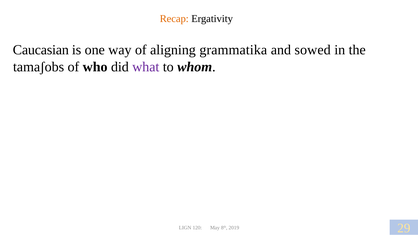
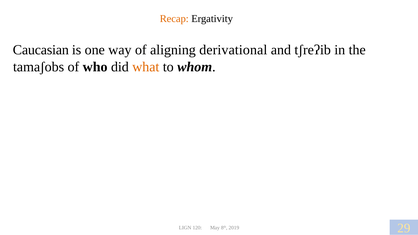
grammatika: grammatika -> derivational (233, 50)
sowed: sowed -> tʃreʔib (313, 50)
what colour: purple -> orange (146, 67)
